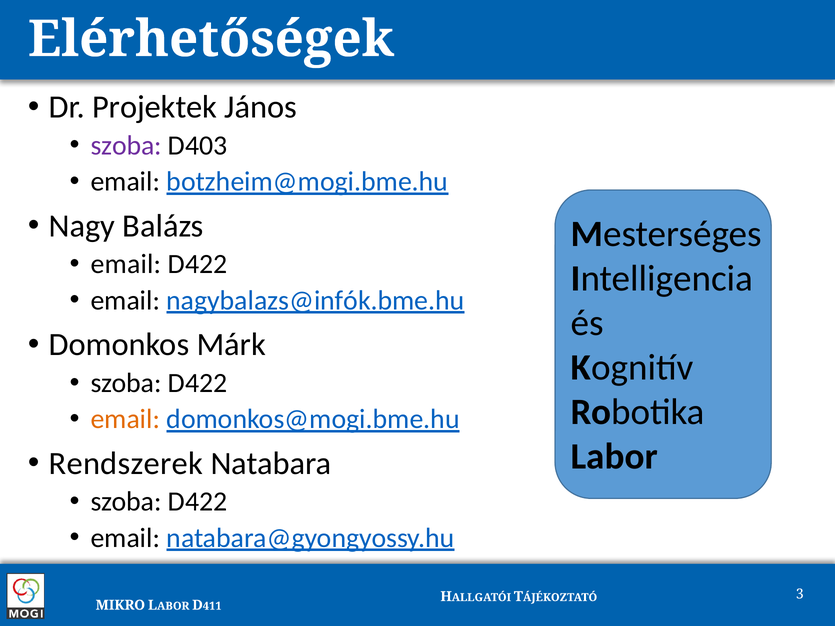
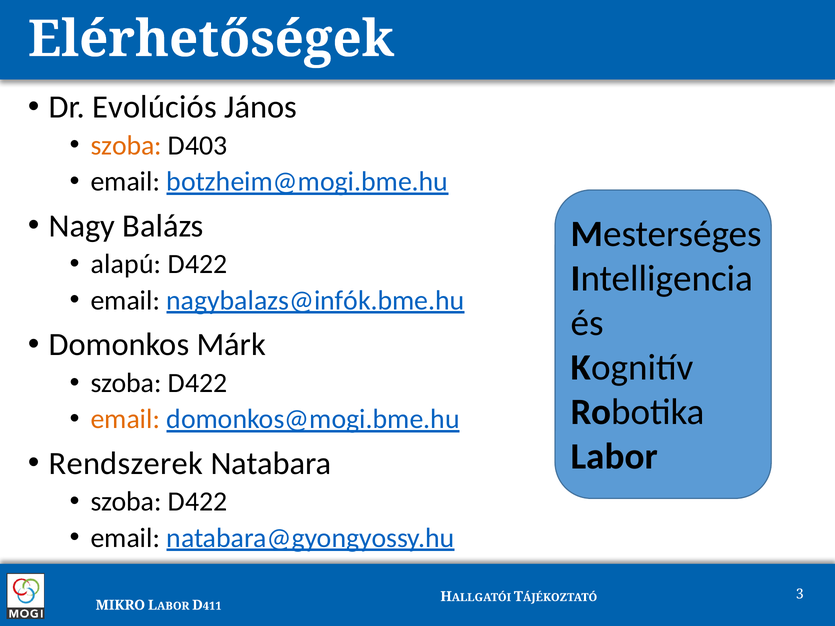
Projektek: Projektek -> Evolúciós (155, 107)
szoba colour: purple -> orange (126, 145)
email: email -> alapú (126, 264)
